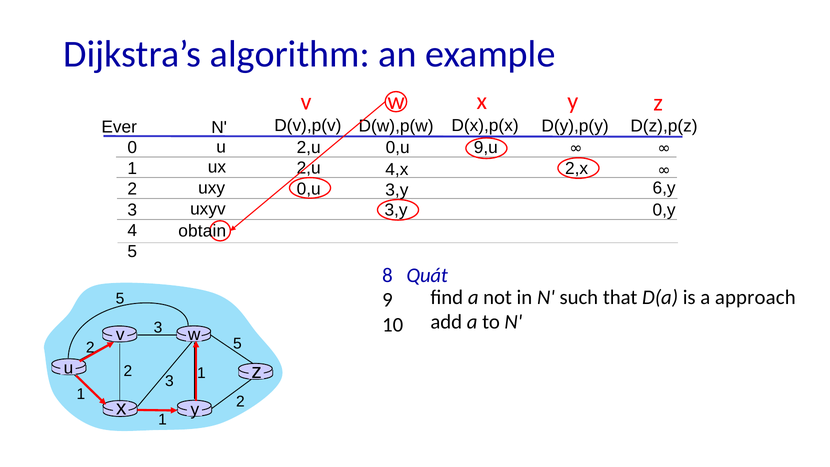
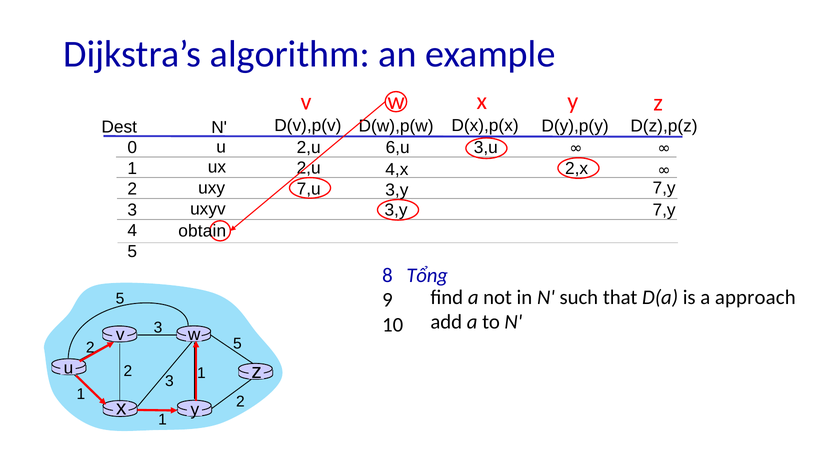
Ever: Ever -> Dest (119, 127)
0,u: 0,u -> 6,u (398, 147)
9,u: 9,u -> 3,u (486, 147)
uxy 6,y: 6,y -> 7,y (664, 188)
0,u: 0,u -> 7,u (309, 189)
uxyv 0,y: 0,y -> 7,y (664, 210)
Quát: Quát -> Tổng (427, 275)
